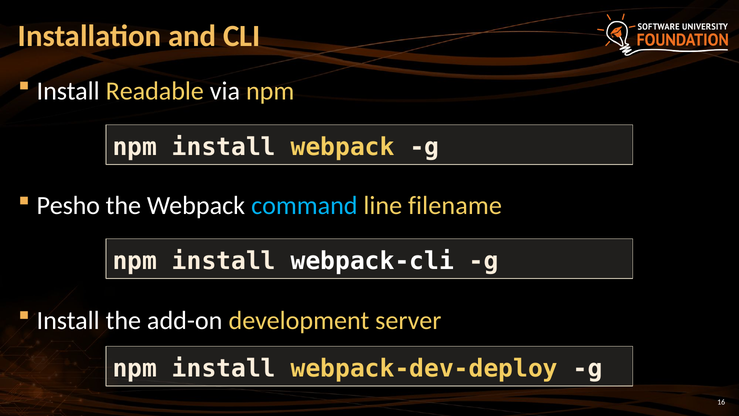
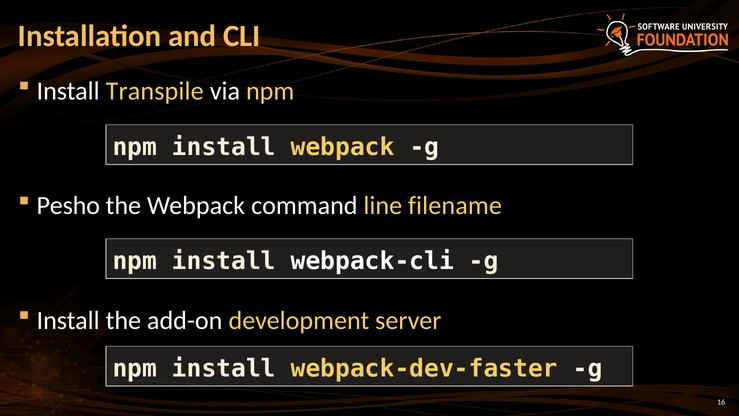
Readable: Readable -> Transpile (155, 91)
command colour: light blue -> white (304, 206)
webpack-dev-deploy: webpack-dev-deploy -> webpack-dev-faster (424, 368)
